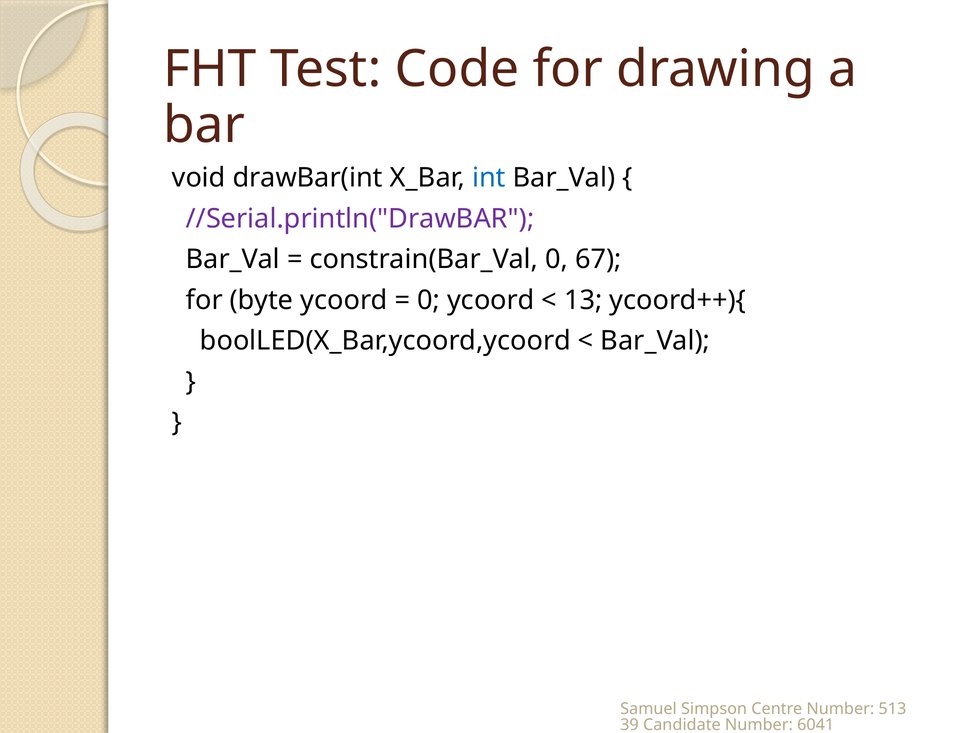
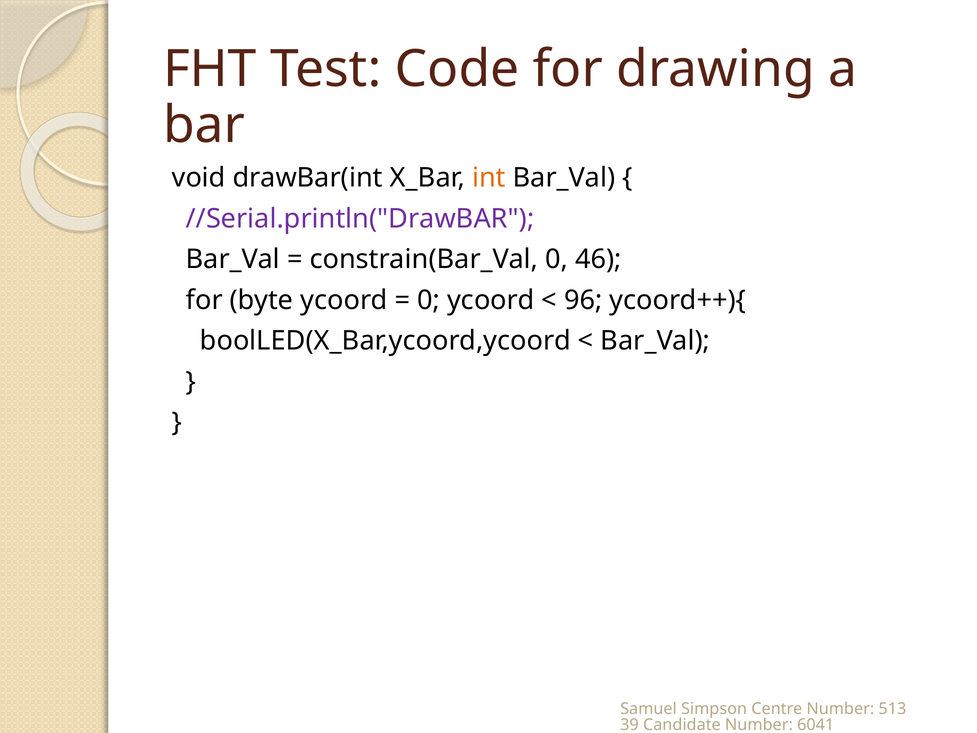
int colour: blue -> orange (489, 178)
67: 67 -> 46 (598, 259)
13: 13 -> 96 (583, 300)
